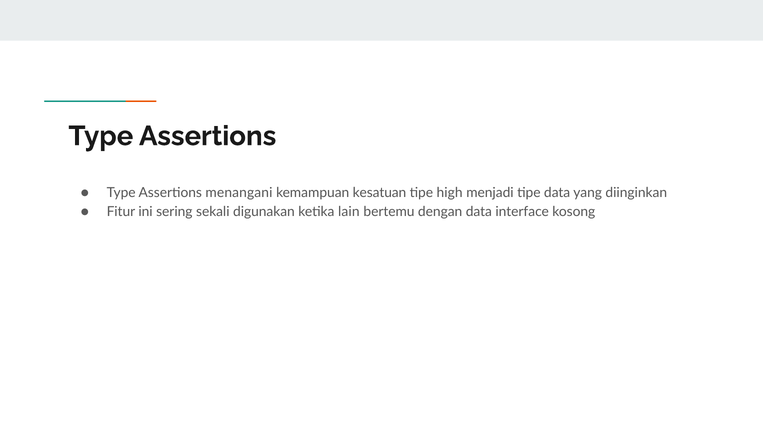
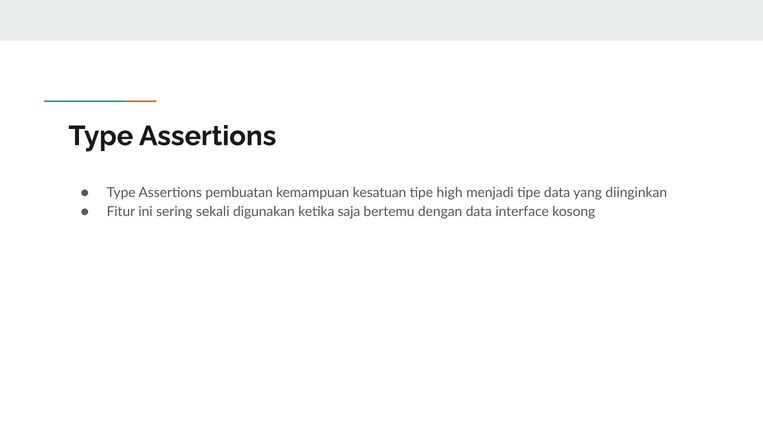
menangani: menangani -> pembuatan (239, 193)
lain: lain -> saja (349, 212)
